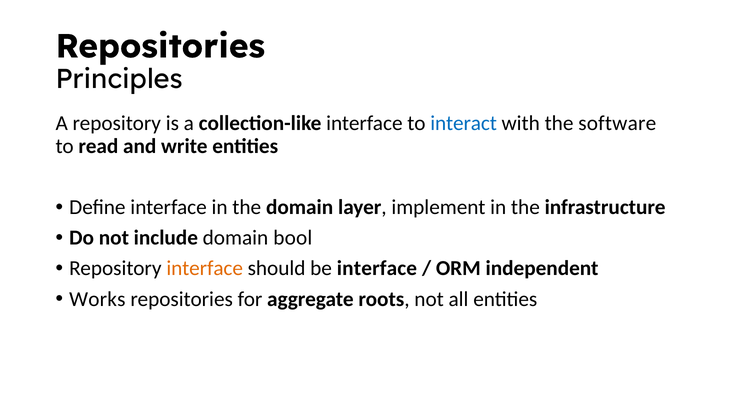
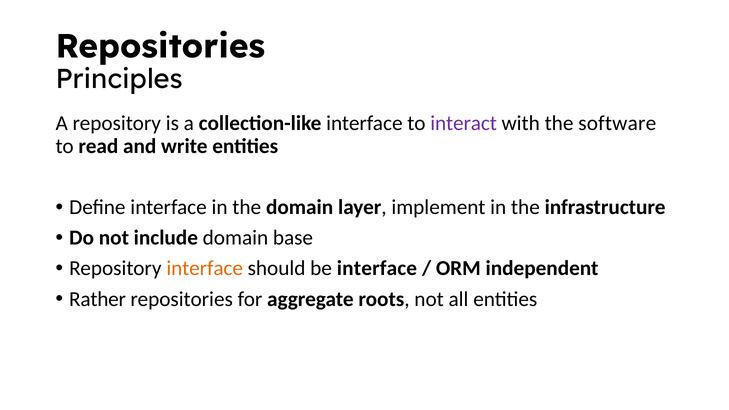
interact colour: blue -> purple (464, 123)
bool: bool -> base (293, 238)
Works: Works -> Rather (98, 299)
